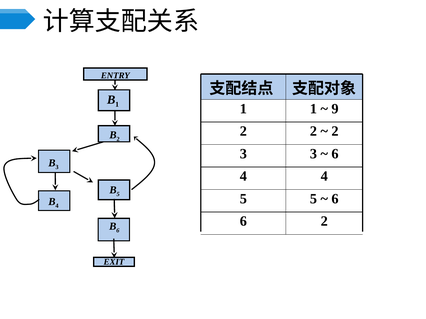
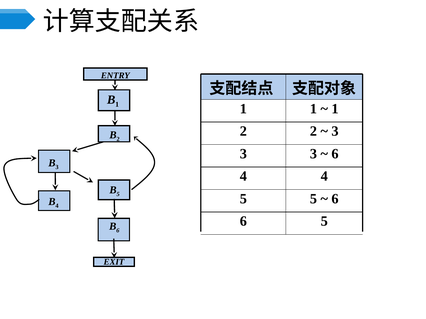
9: 9 -> 1 (335, 109)
2: 2 -> 3 (335, 131)
6 2: 2 -> 5 (324, 222)
